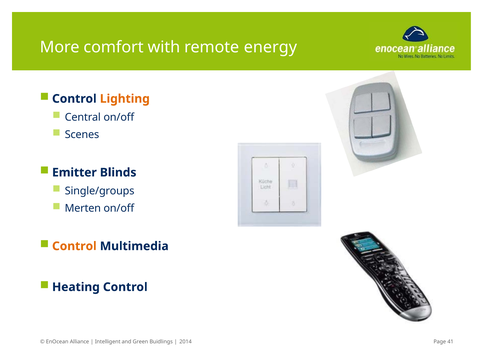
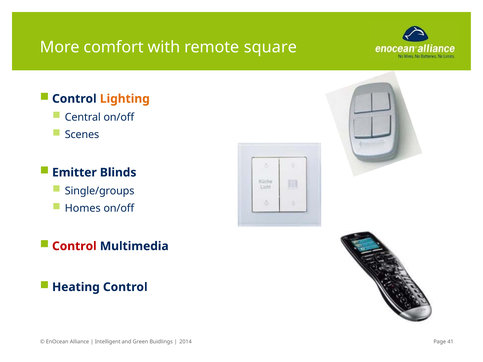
energy: energy -> square (270, 47)
Merten: Merten -> Homes (83, 208)
Control colour: orange -> red (74, 246)
